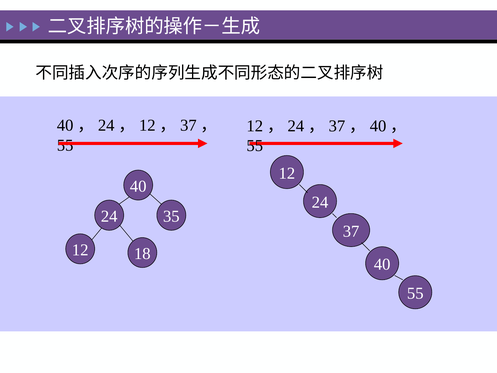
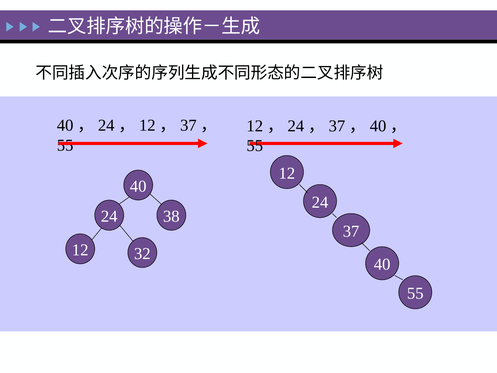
35: 35 -> 38 (171, 216)
18: 18 -> 32 (142, 254)
